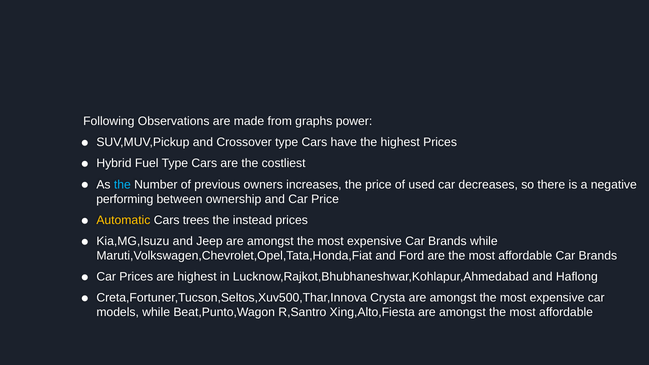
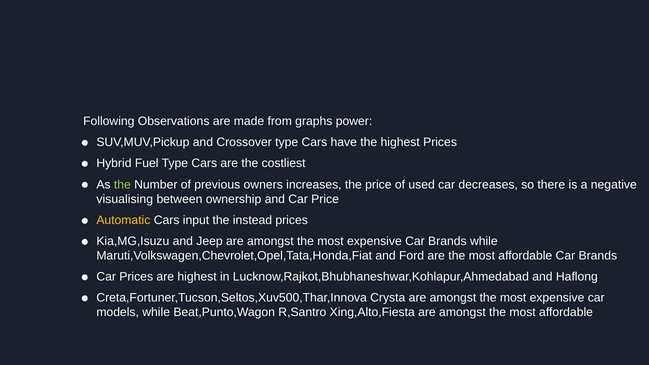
the colour: light blue -> light green (122, 185)
performing: performing -> visualising (125, 199)
trees: trees -> input (196, 220)
